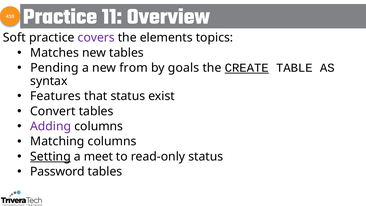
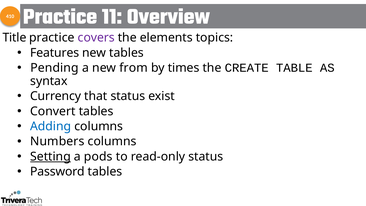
Soft: Soft -> Title (14, 38)
Matches: Matches -> Features (55, 53)
goals: goals -> times (184, 68)
CREATE underline: present -> none (247, 68)
Features: Features -> Currency (56, 96)
Adding colour: purple -> blue (51, 126)
Matching: Matching -> Numbers (57, 141)
meet: meet -> pods (98, 156)
